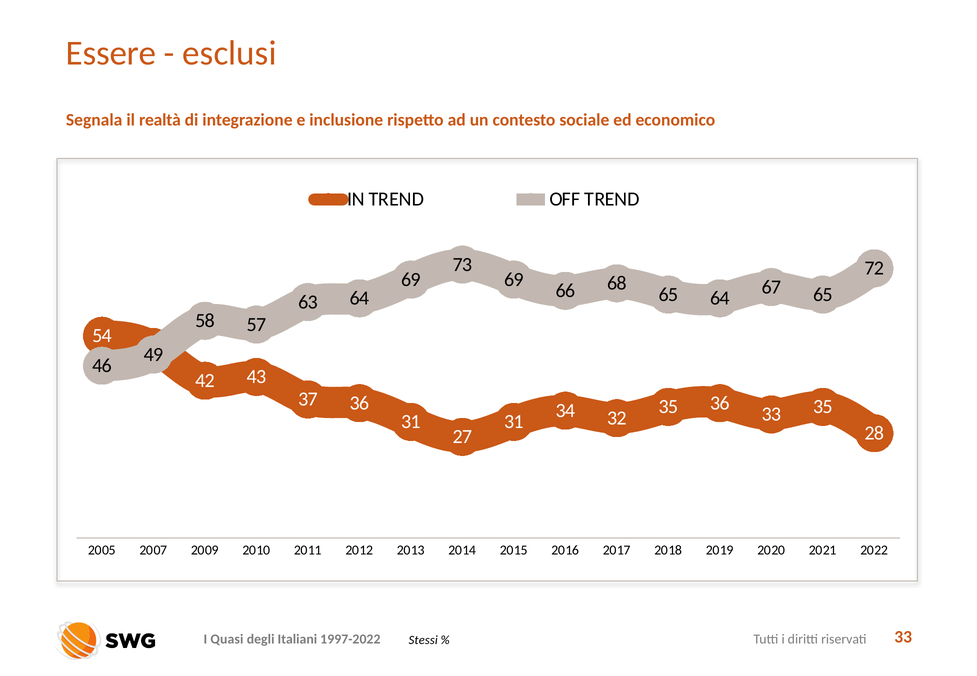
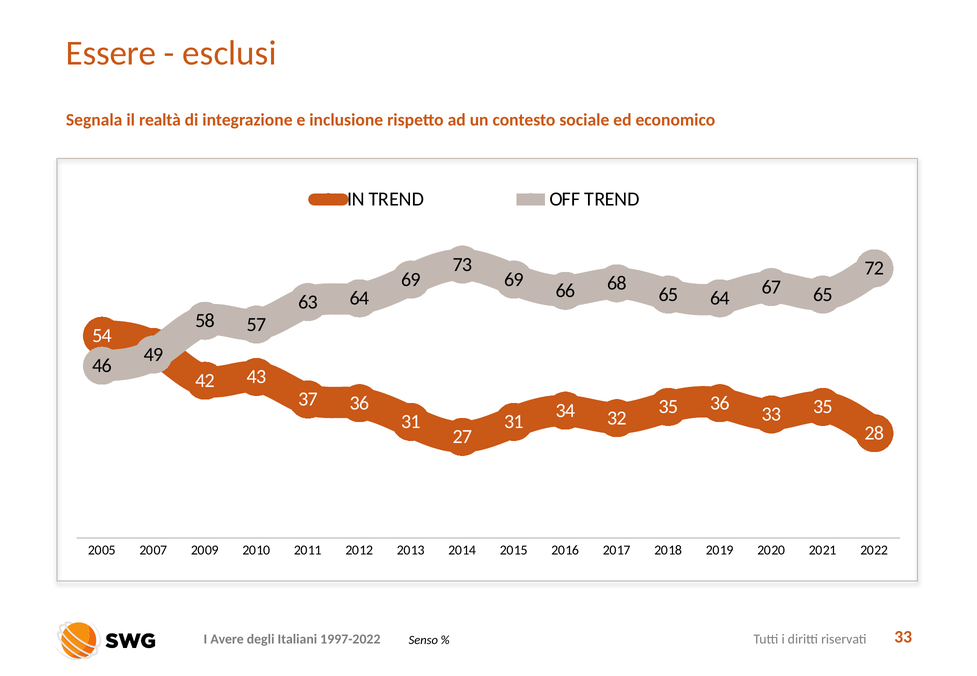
Quasi: Quasi -> Avere (227, 640)
Stessi: Stessi -> Senso (423, 641)
